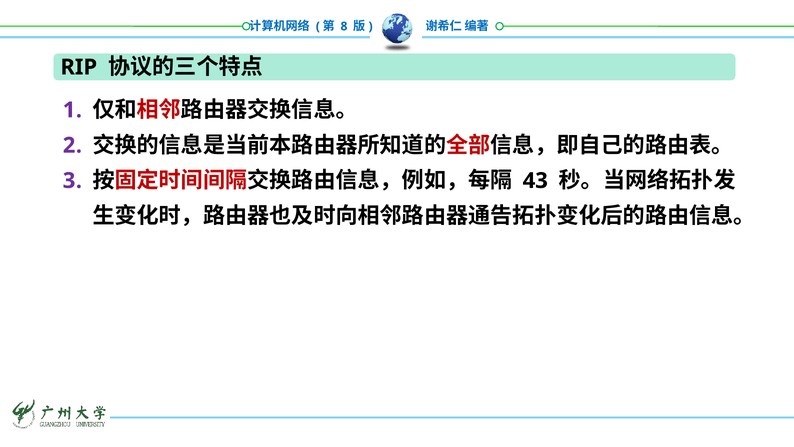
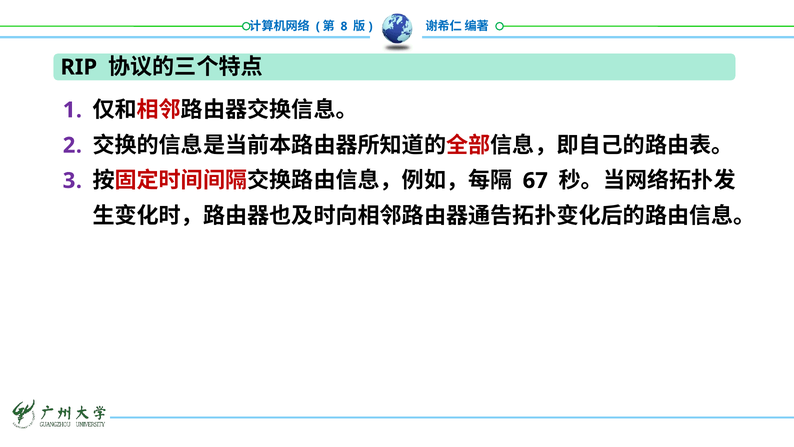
43: 43 -> 67 (535, 181)
